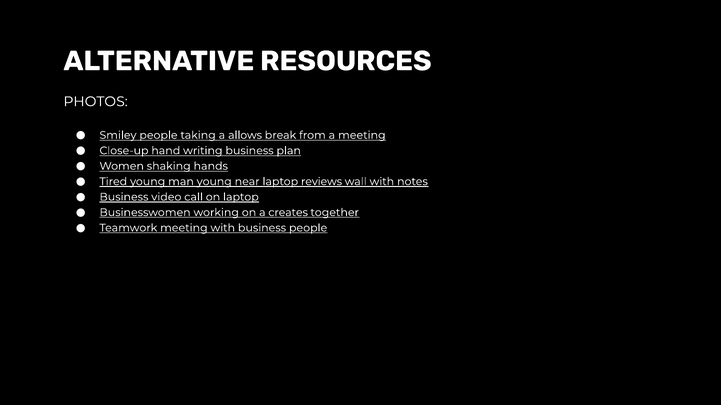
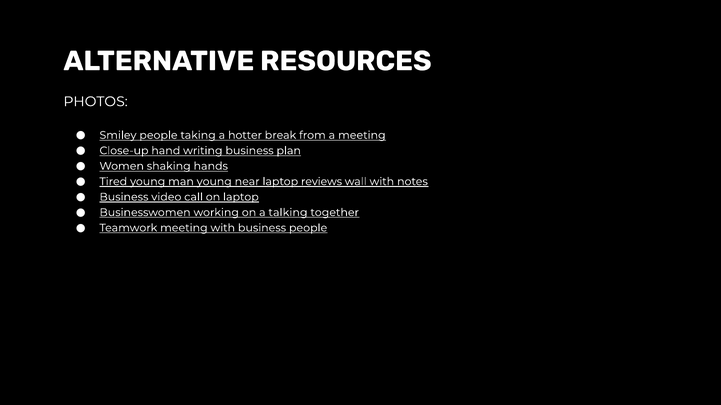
allows: allows -> hotter (245, 135)
creates: creates -> talking (288, 213)
